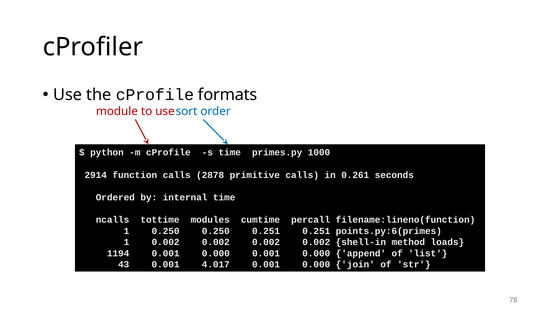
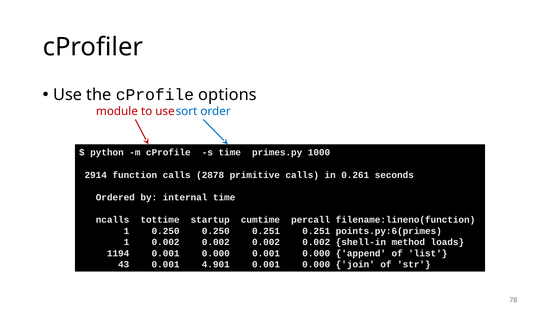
formats: formats -> options (228, 95)
modules: modules -> startup (210, 220)
4.017: 4.017 -> 4.901 (216, 265)
